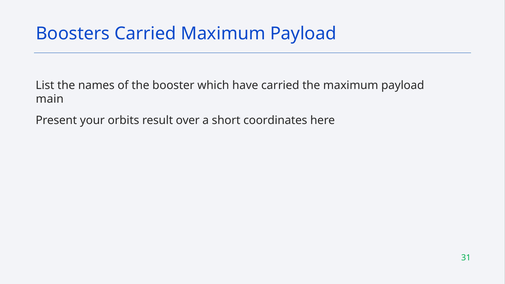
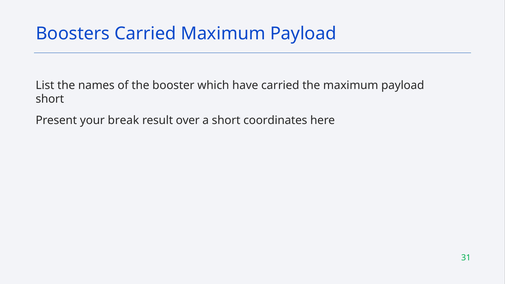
main: main -> short (50, 99)
orbits: orbits -> break (123, 120)
